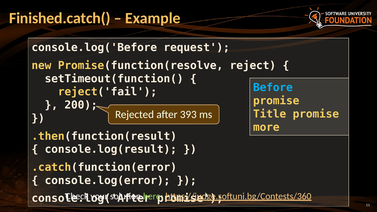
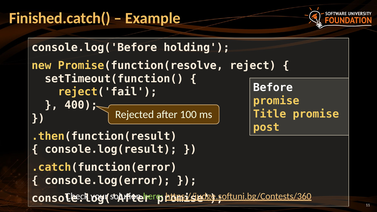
request: request -> holding (197, 48)
Before colour: light blue -> white (273, 88)
200: 200 -> 400 (81, 105)
393: 393 -> 100 (188, 114)
more: more -> post (266, 127)
